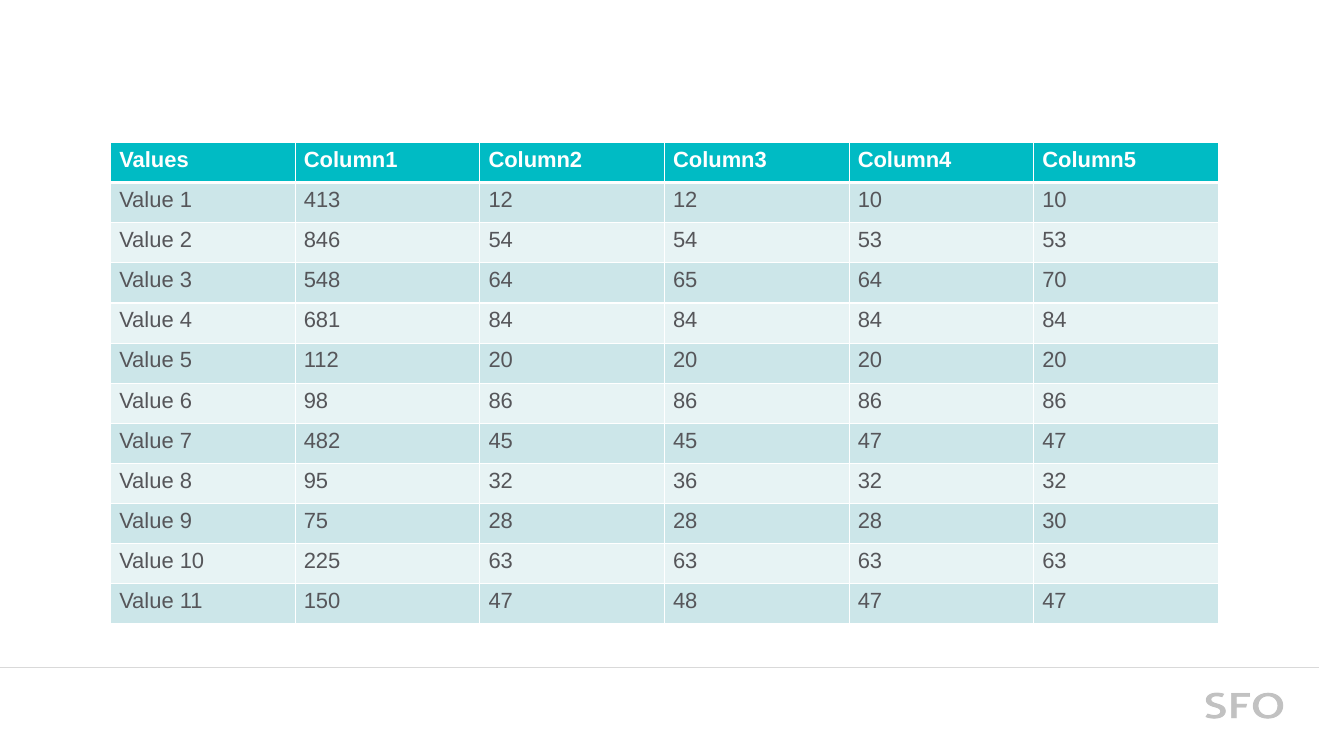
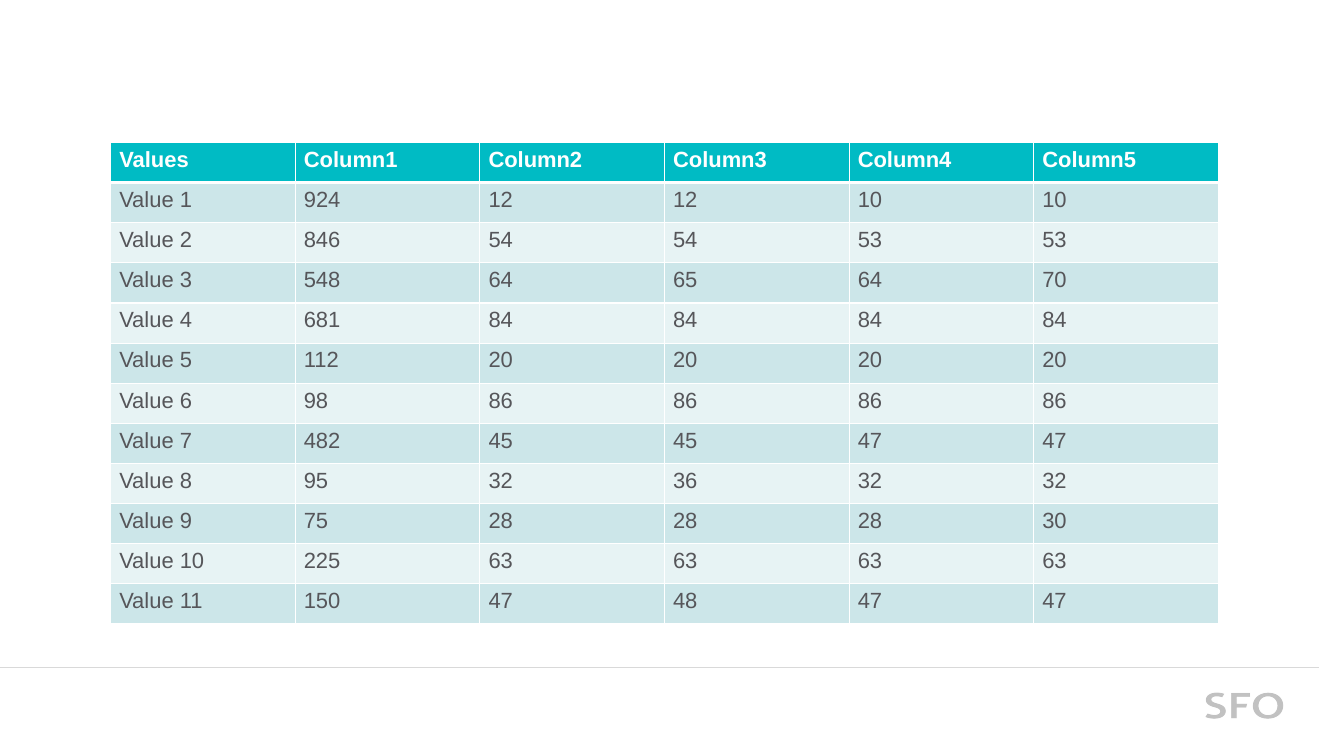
413: 413 -> 924 (322, 200)
